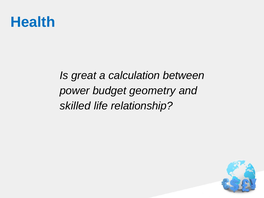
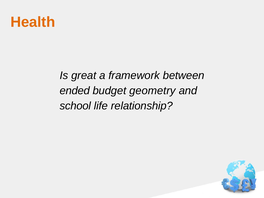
Health colour: blue -> orange (33, 22)
calculation: calculation -> framework (134, 76)
power: power -> ended (75, 91)
skilled: skilled -> school (75, 106)
